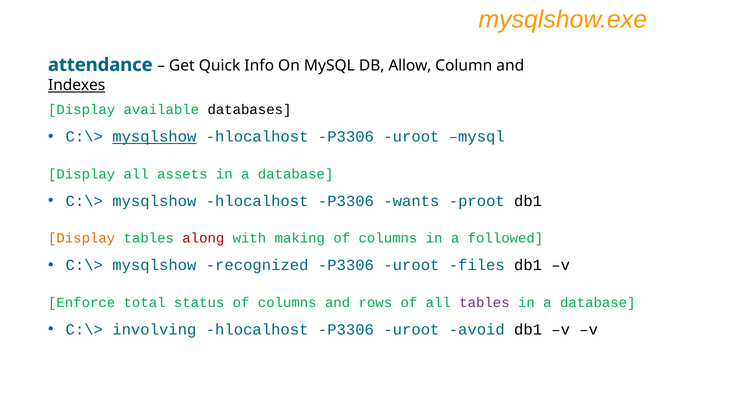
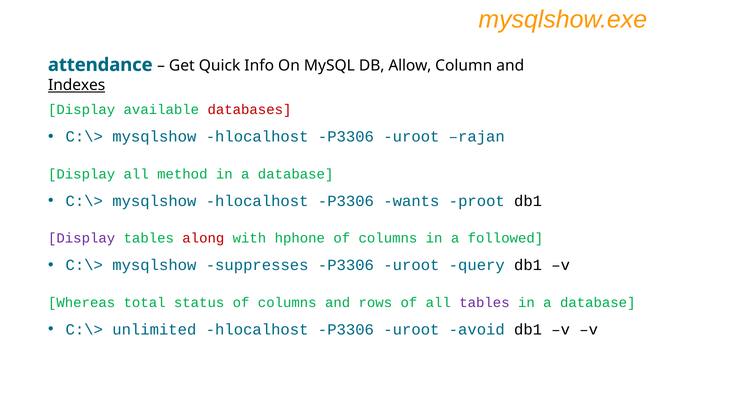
databases colour: black -> red (249, 110)
mysqlshow underline: present -> none (154, 137)
uroot mysql: mysql -> rajan (477, 137)
assets: assets -> method (182, 174)
Display colour: orange -> purple (82, 239)
making: making -> hphone (300, 239)
recognized: recognized -> suppresses (257, 266)
files: files -> query (477, 266)
Enforce: Enforce -> Whereas (82, 303)
involving: involving -> unlimited (154, 330)
